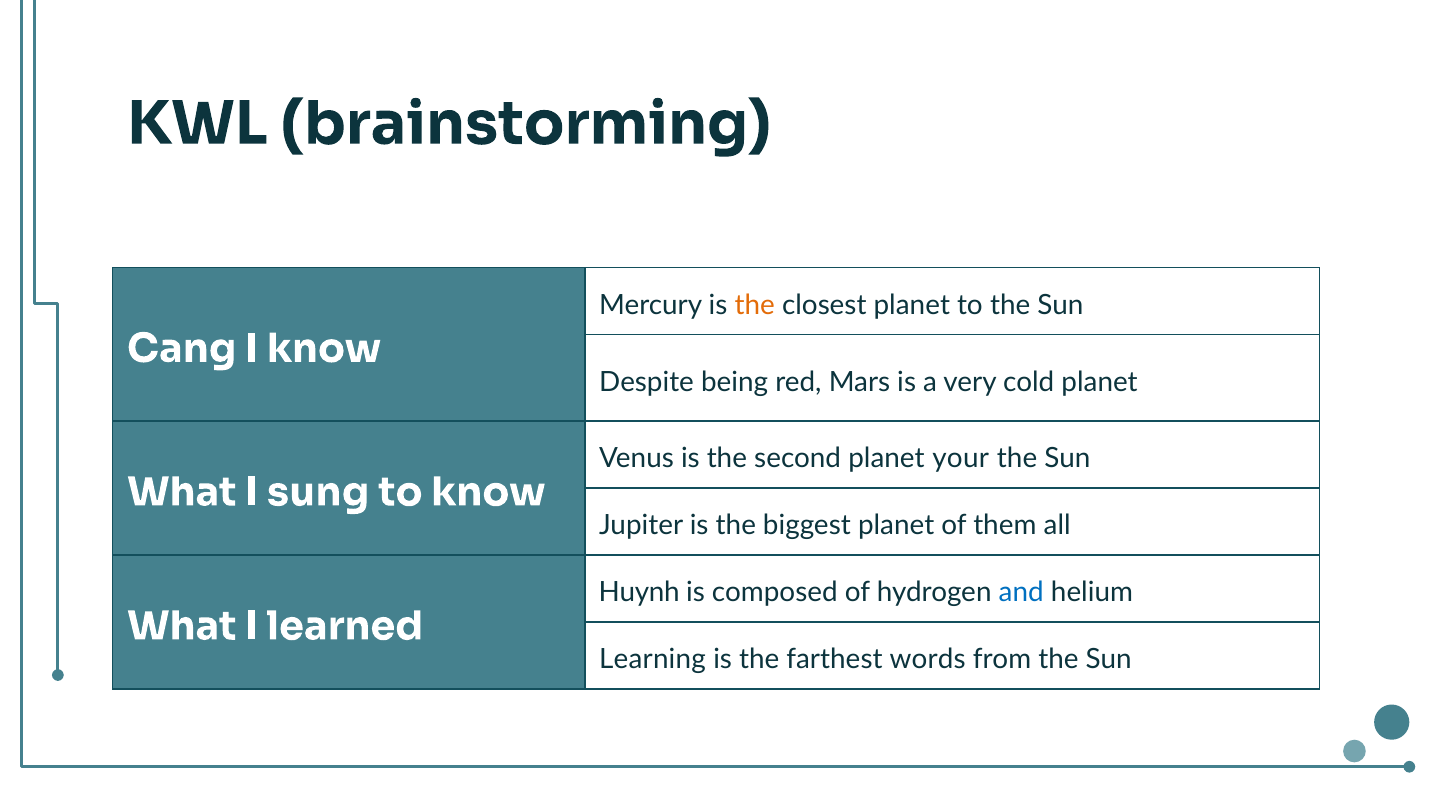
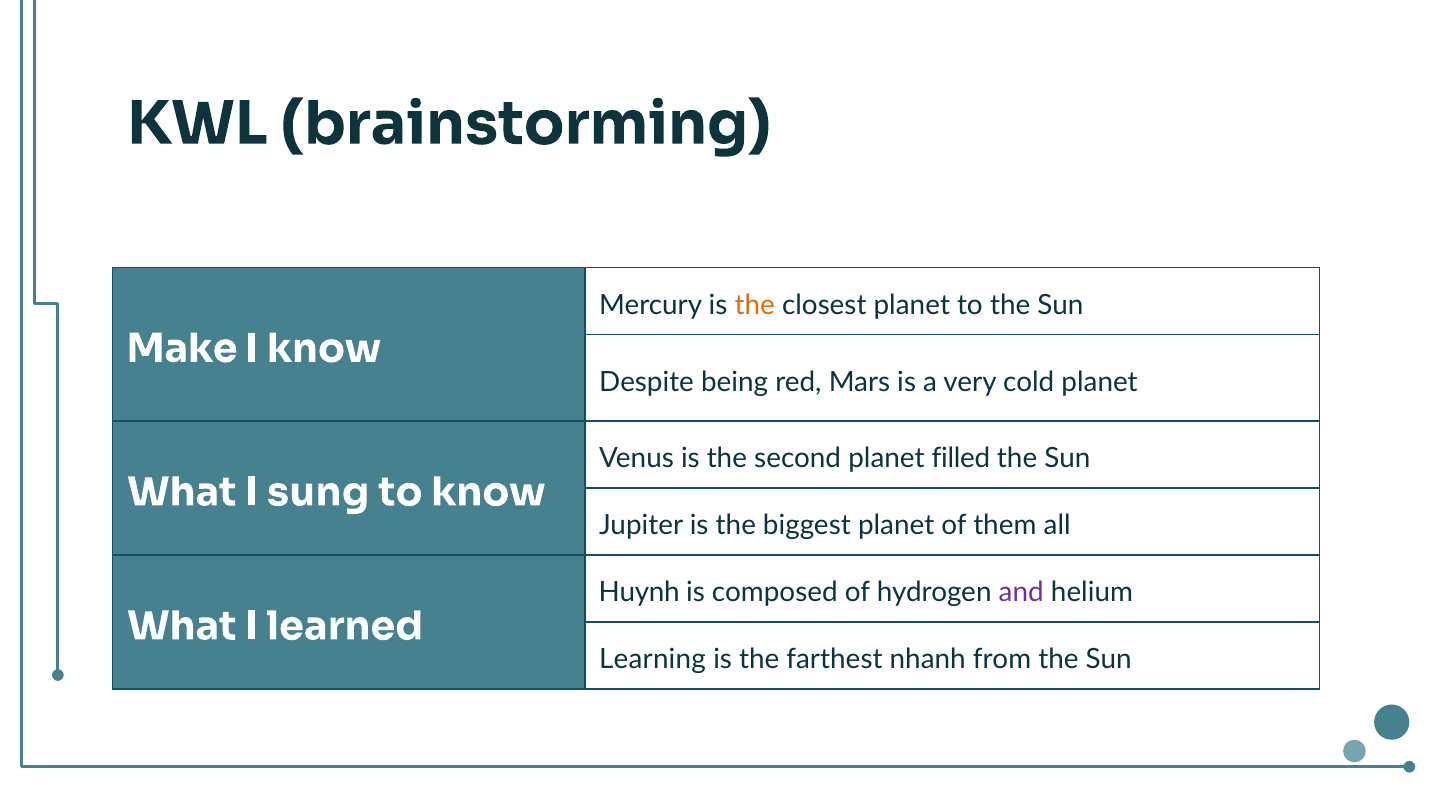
Cang: Cang -> Make (182, 348)
your: your -> filled (961, 458)
and colour: blue -> purple (1021, 592)
words: words -> nhanh (928, 659)
